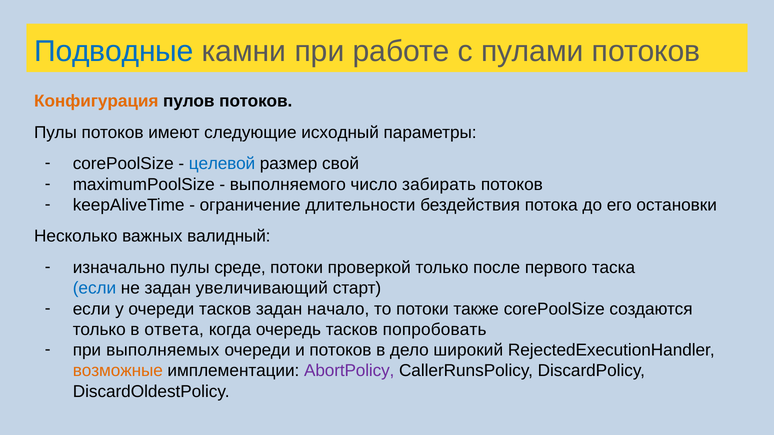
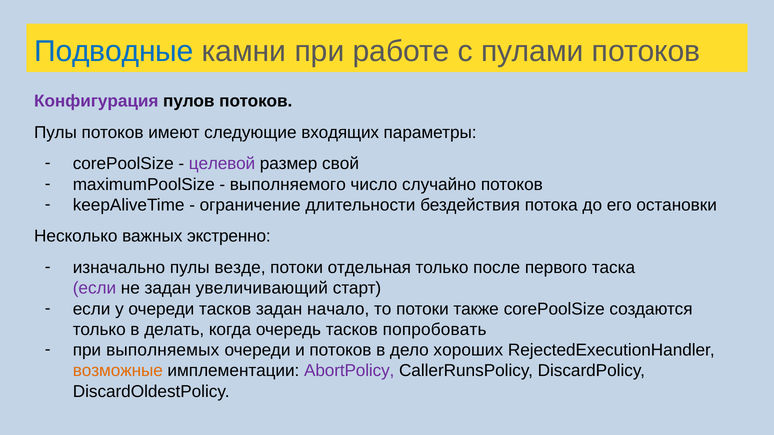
Конфигурация colour: orange -> purple (96, 101)
исходный: исходный -> входящих (340, 132)
целевой colour: blue -> purple (222, 164)
забирать: забирать -> случайно (439, 185)
валидный: валидный -> экстренно (229, 237)
среде: среде -> везде (240, 268)
проверкой: проверкой -> отдельная (369, 268)
если colour: blue -> purple (94, 289)
ответа: ответа -> делать (174, 330)
широкий: широкий -> хороших (468, 350)
